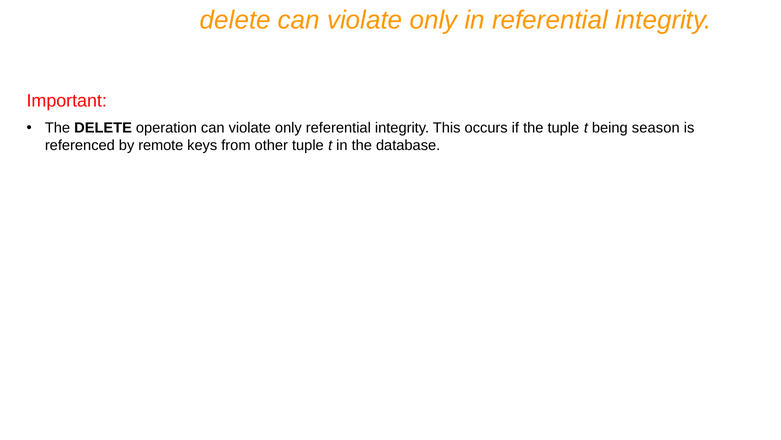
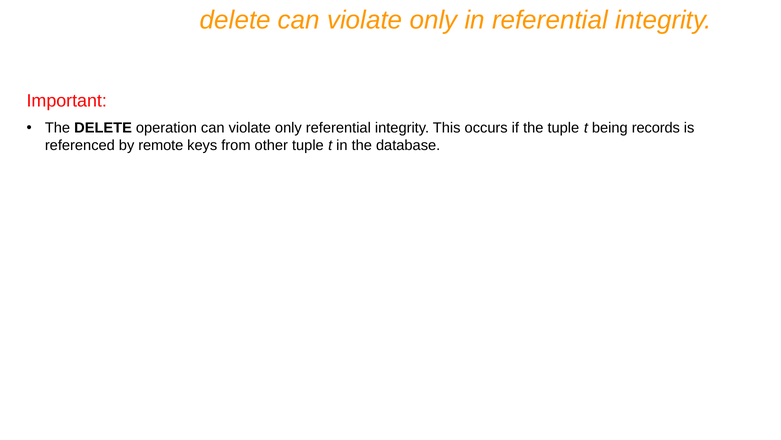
season: season -> records (656, 128)
